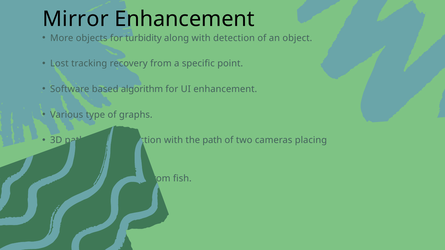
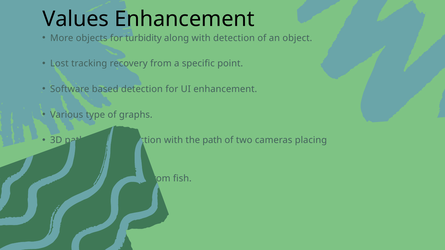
Mirror: Mirror -> Values (76, 19)
based algorithm: algorithm -> detection (142, 89)
